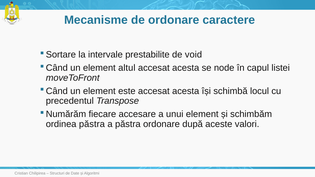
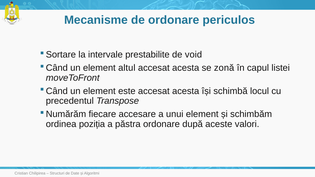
caractere: caractere -> periculos (229, 20)
node: node -> zonă (224, 68)
ordinea păstra: păstra -> poziția (92, 124)
